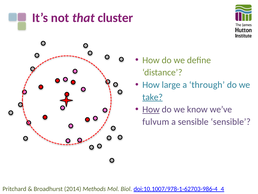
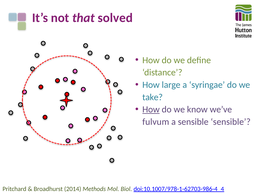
cluster: cluster -> solved (115, 18)
through: through -> syringae (207, 85)
take underline: present -> none (153, 97)
